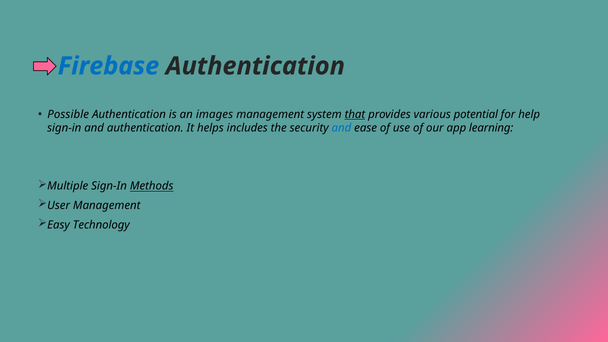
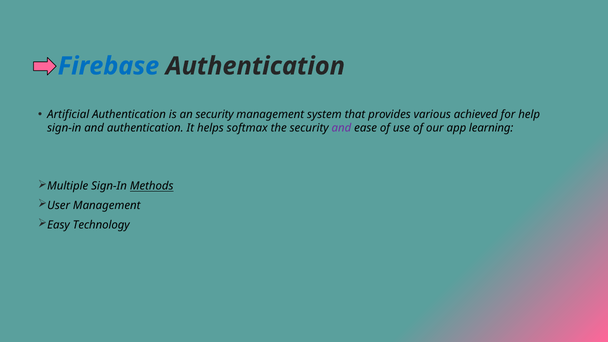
Possible: Possible -> Artificial (68, 114)
an images: images -> security (215, 114)
that underline: present -> none (355, 114)
potential: potential -> achieved (476, 114)
includes: includes -> softmax (247, 128)
and colour: blue -> purple (341, 128)
